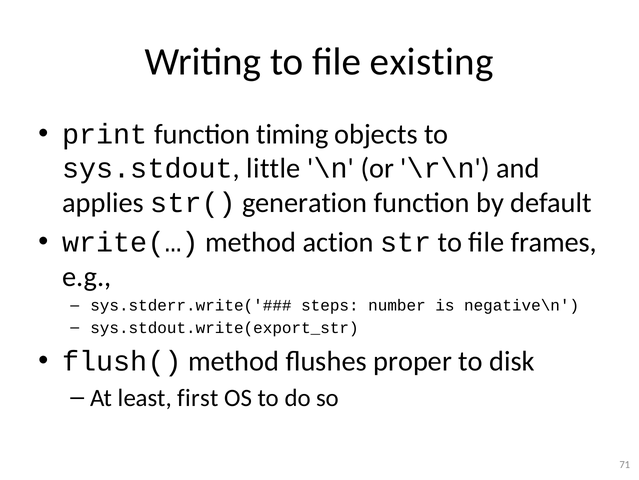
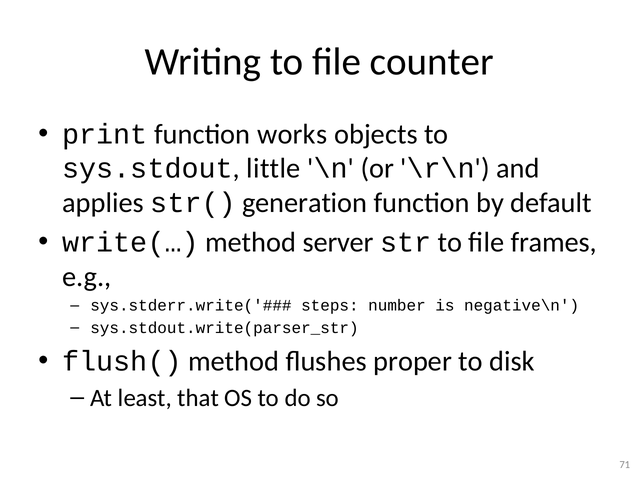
existing: existing -> counter (432, 62)
timing: timing -> works (292, 134)
action: action -> server (338, 242)
sys.stdout.write(export_str: sys.stdout.write(export_str -> sys.stdout.write(parser_str (224, 328)
first: first -> that (198, 397)
